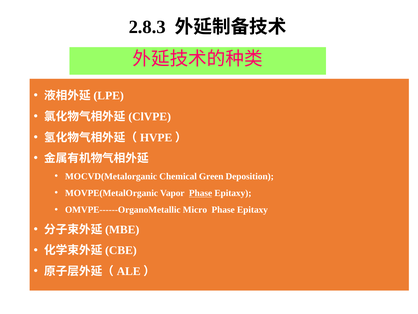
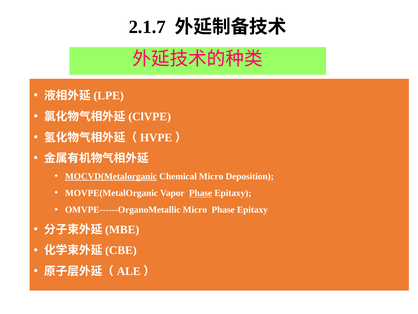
2.8.3: 2.8.3 -> 2.1.7 (147, 27)
MOCVD(Metalorganic underline: none -> present (111, 176)
Chemical Green: Green -> Micro (211, 176)
